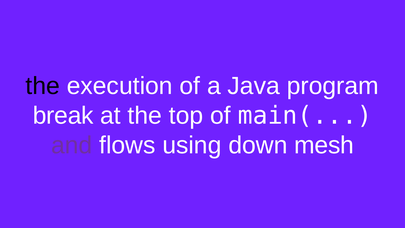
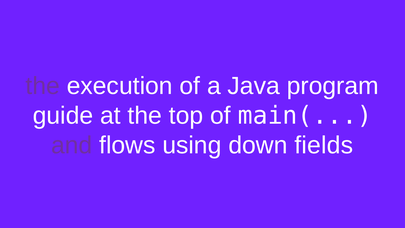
the colour: black -> purple (43, 86)
break: break -> guide (63, 116)
mesh: mesh -> fields (324, 145)
